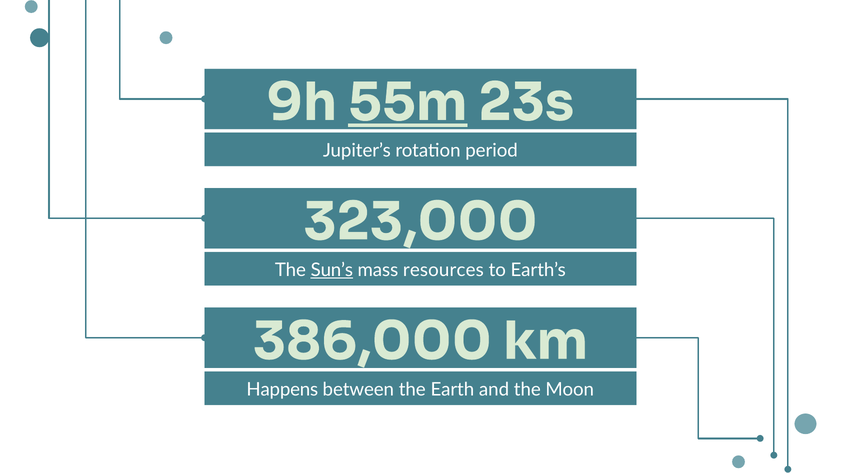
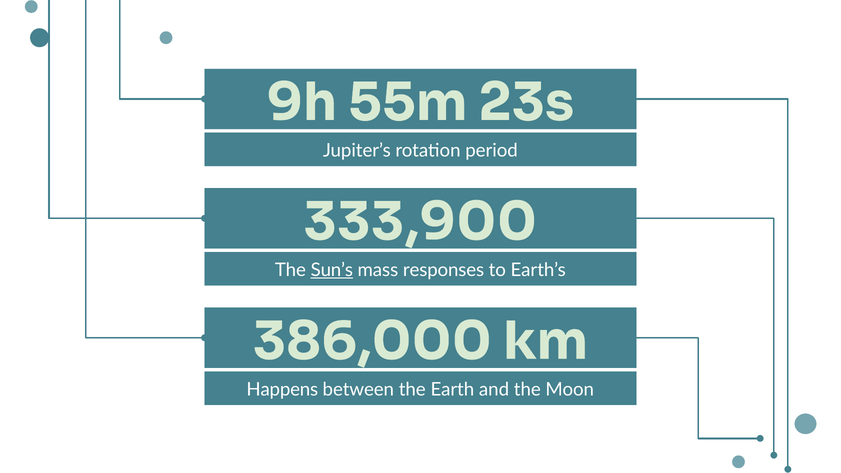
55m underline: present -> none (408, 103)
323,000: 323,000 -> 333,900 (420, 222)
resources: resources -> responses (444, 270)
